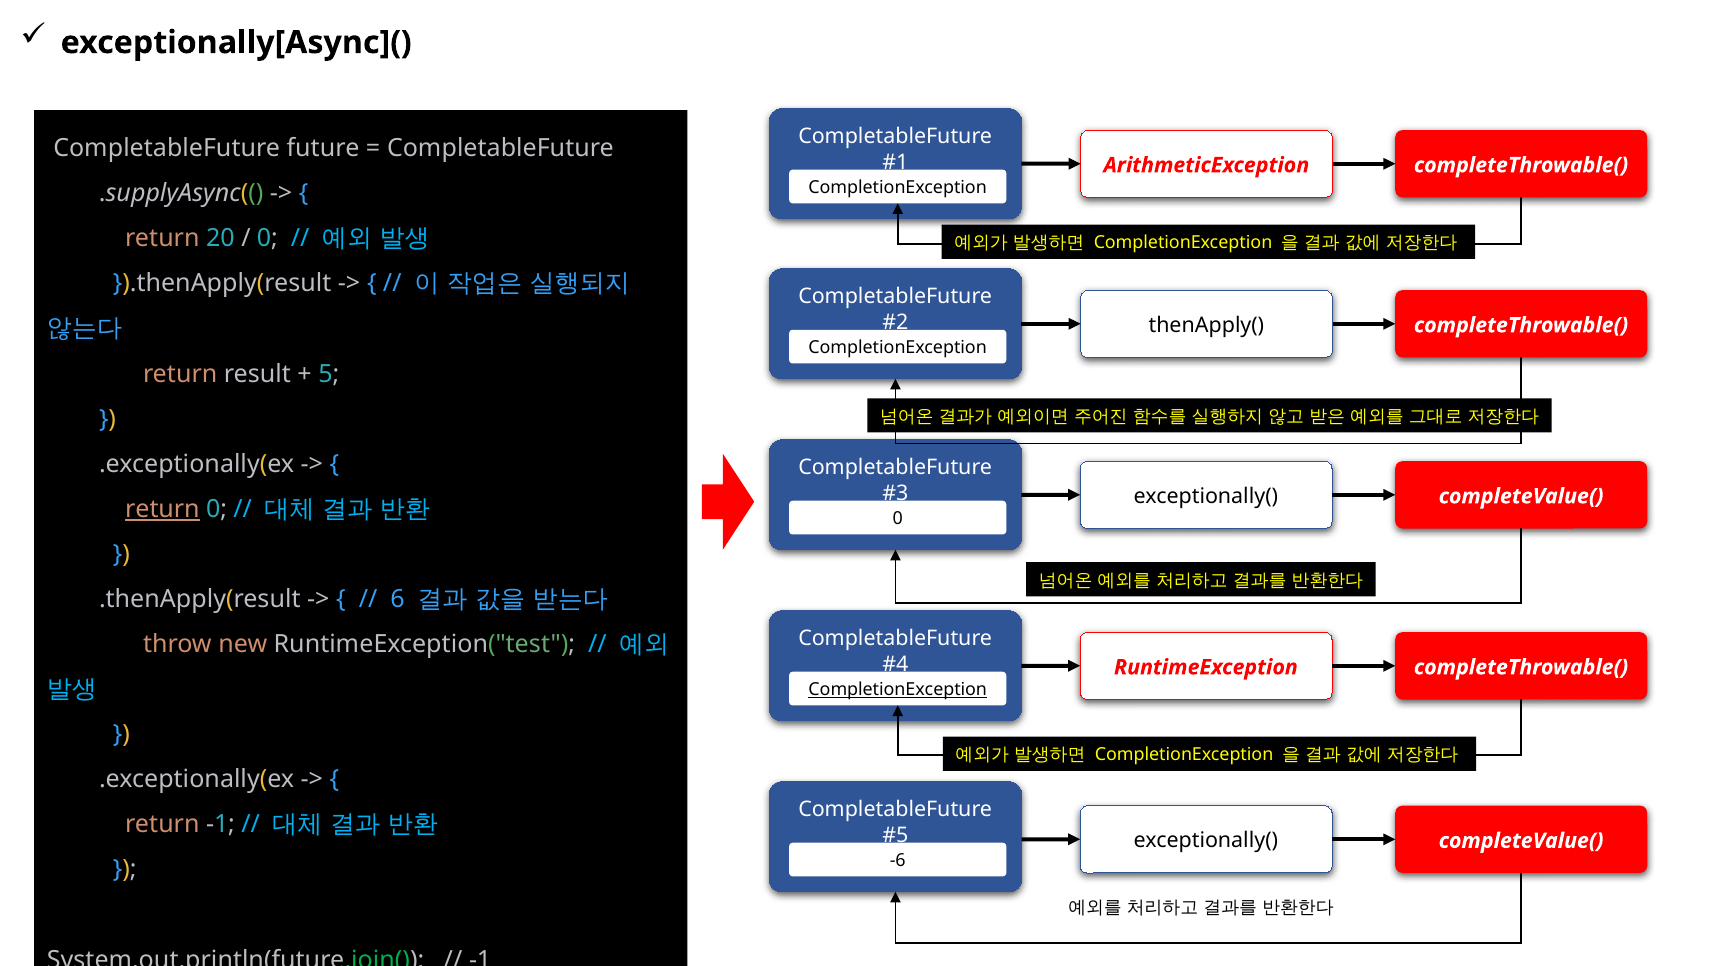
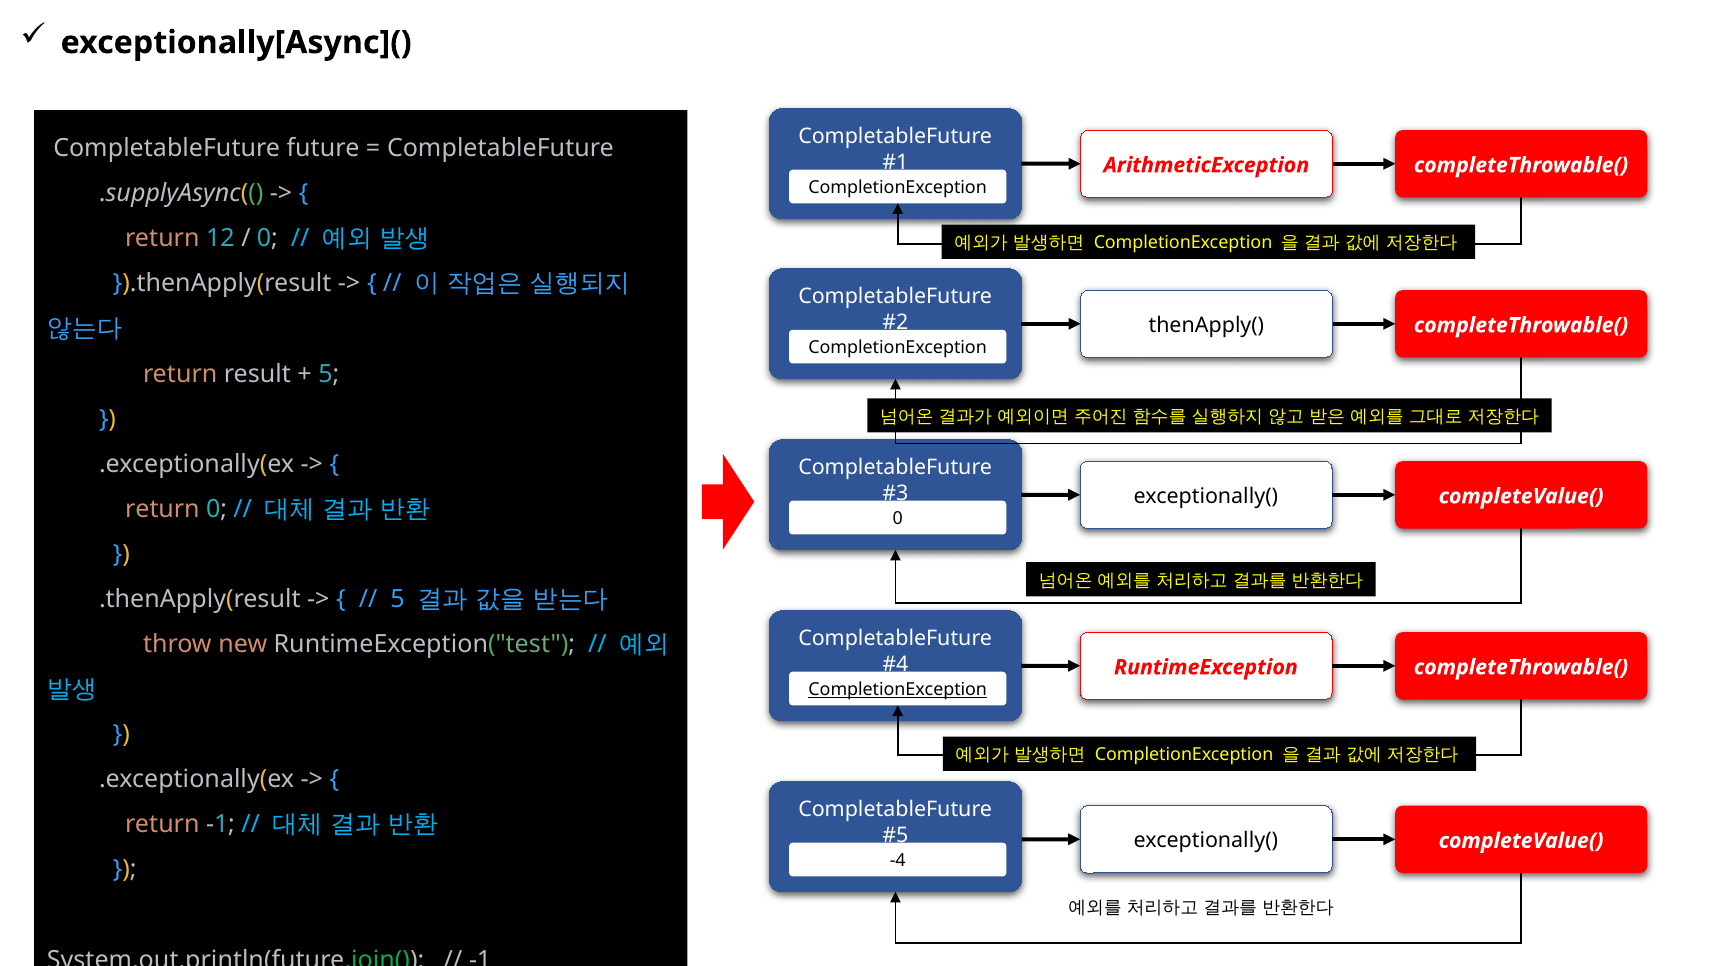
20: 20 -> 12 (220, 238)
return underline: present -> none (162, 509)
6: 6 -> 5 (398, 599)
-6: -6 -> -4 (898, 861)
